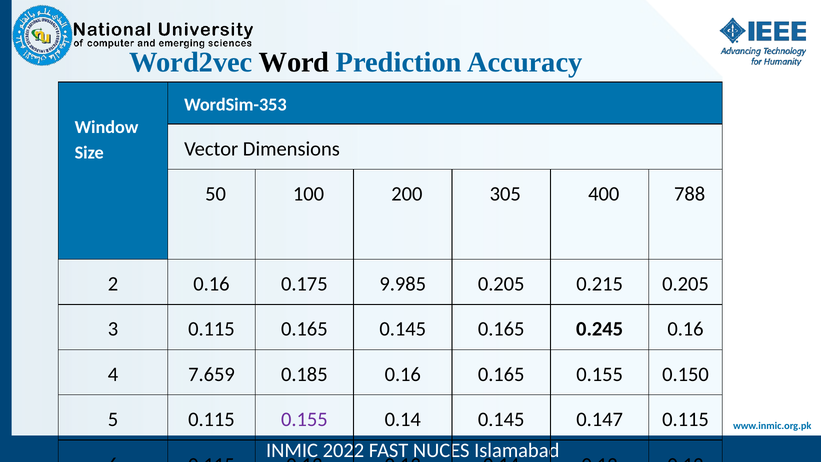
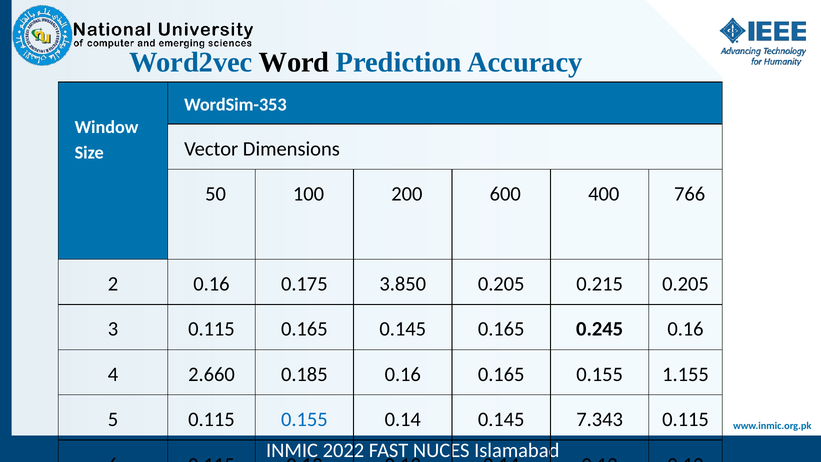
305: 305 -> 600 (505, 194)
788: 788 -> 766 (690, 194)
9.985: 9.985 -> 3.850 (403, 284)
7.659: 7.659 -> 2.660 (211, 374)
0.150: 0.150 -> 1.155 (686, 374)
0.155 colour: purple -> blue (304, 419)
0.147: 0.147 -> 7.343 (600, 419)
